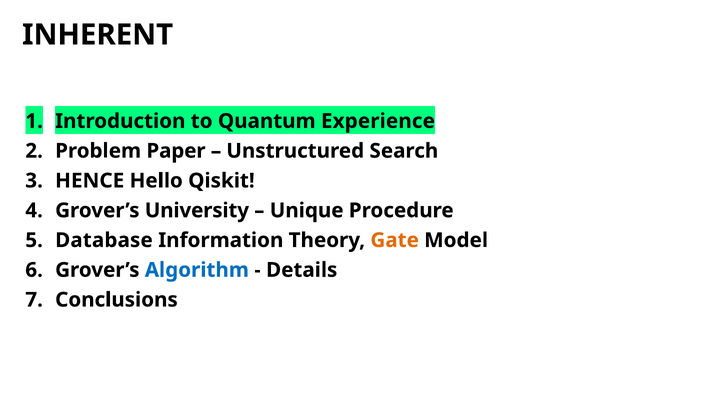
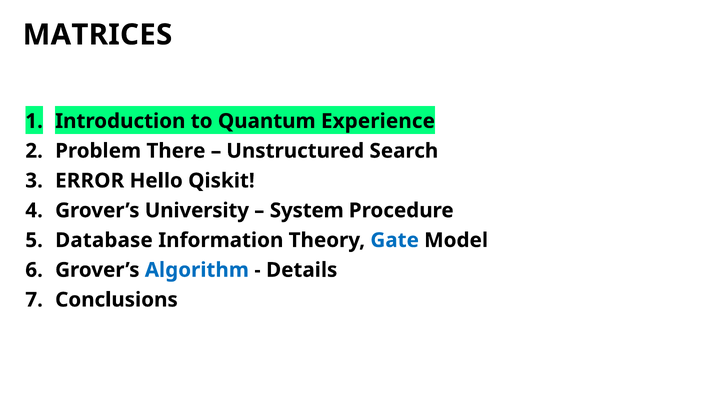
INHERENT: INHERENT -> MATRICES (97, 35)
Paper: Paper -> There (176, 151)
HENCE: HENCE -> ERROR (90, 181)
Unique: Unique -> System (307, 211)
Gate colour: orange -> blue (395, 241)
